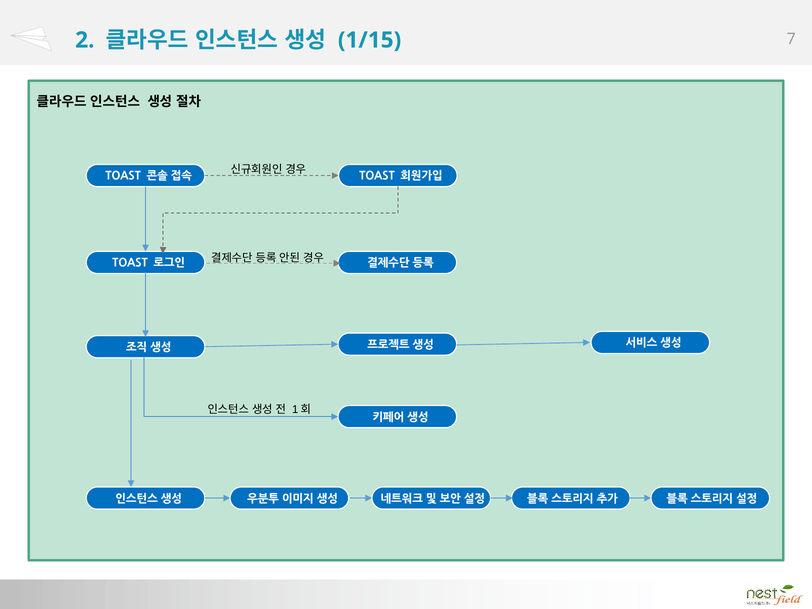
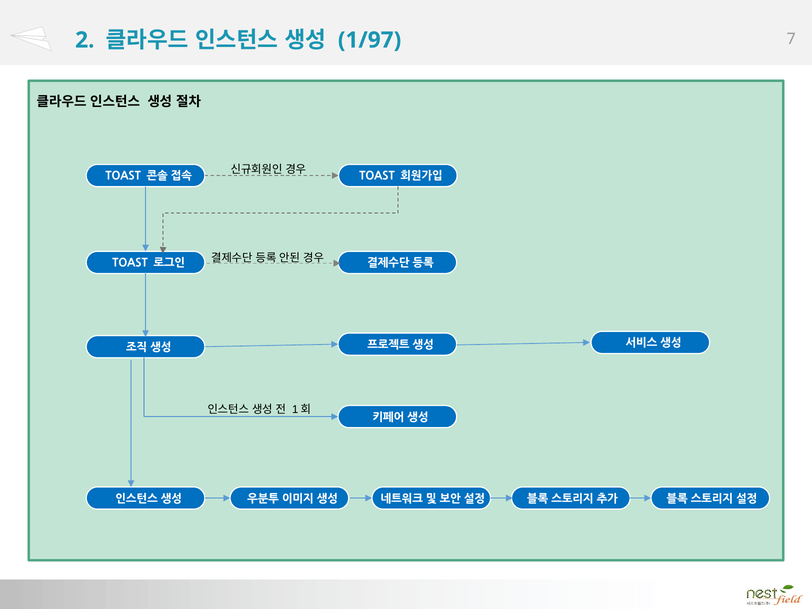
1/15: 1/15 -> 1/97 (370, 40)
